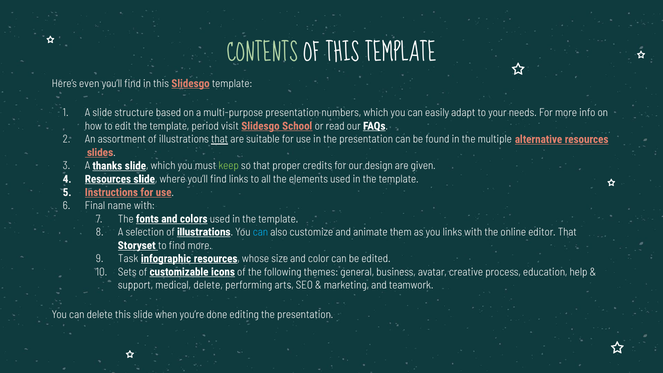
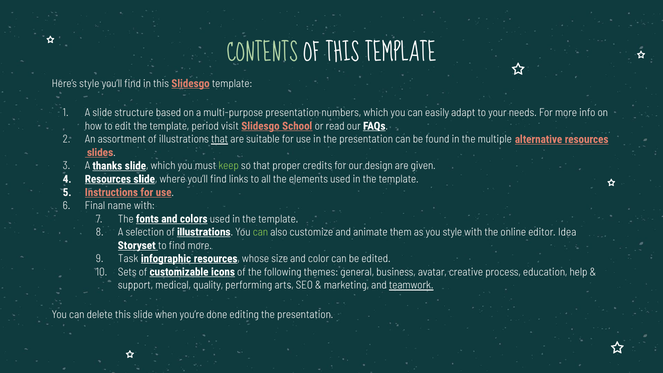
Here’s even: even -> style (89, 83)
can colour: light blue -> light green (260, 232)
you links: links -> style (452, 232)
editor That: That -> Idea (567, 232)
medical delete: delete -> quality (208, 285)
teamwork underline: none -> present (411, 285)
